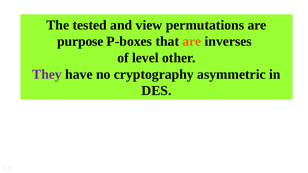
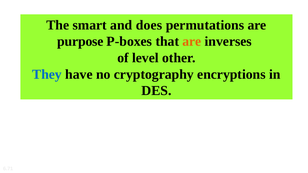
tested: tested -> smart (90, 25)
view: view -> does (149, 25)
They colour: purple -> blue (47, 74)
asymmetric: asymmetric -> encryptions (231, 74)
